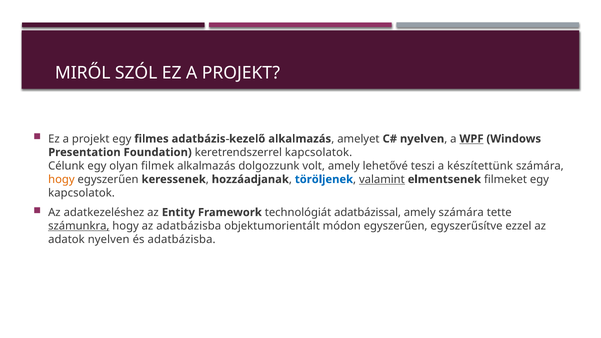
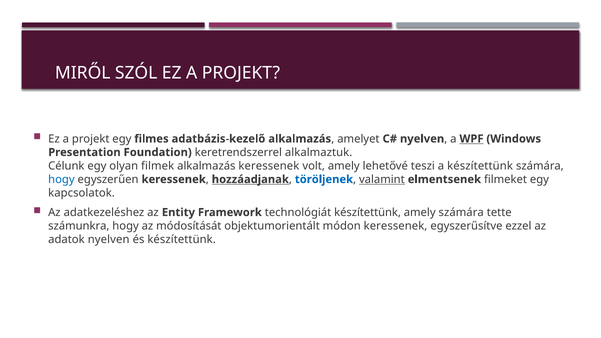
keretrendszerrel kapcsolatok: kapcsolatok -> alkalmaztuk (319, 152)
alkalmazás dolgozzunk: dolgozzunk -> keressenek (269, 166)
hogy colour: orange -> blue (61, 179)
hozzáadjanak underline: none -> present (250, 179)
technológiát adatbázissal: adatbázissal -> készítettünk (368, 212)
számunkra underline: present -> none (79, 226)
az adatbázisba: adatbázisba -> módosítását (189, 226)
módon egyszerűen: egyszerűen -> keressenek (396, 226)
és adatbázisba: adatbázisba -> készítettünk (182, 239)
